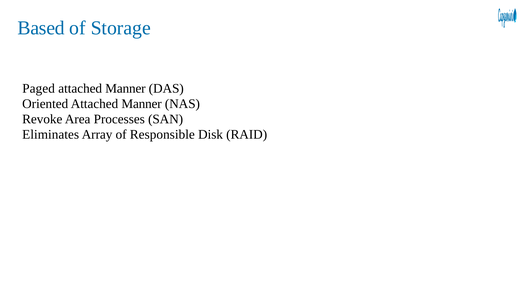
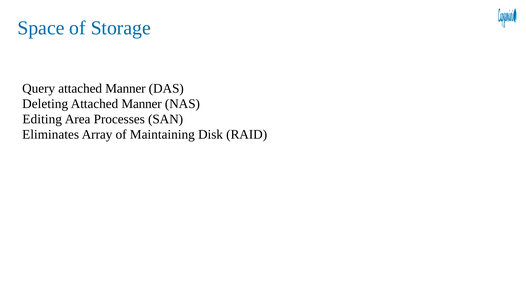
Based: Based -> Space (41, 28)
Paged: Paged -> Query (39, 88)
Oriented: Oriented -> Deleting (45, 104)
Revoke: Revoke -> Editing (42, 119)
Responsible: Responsible -> Maintaining (162, 134)
